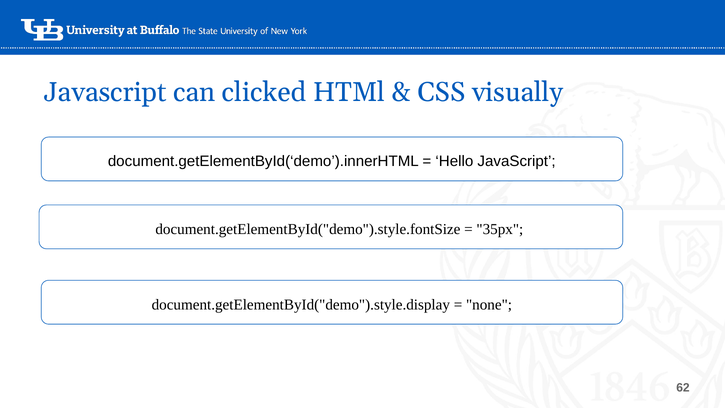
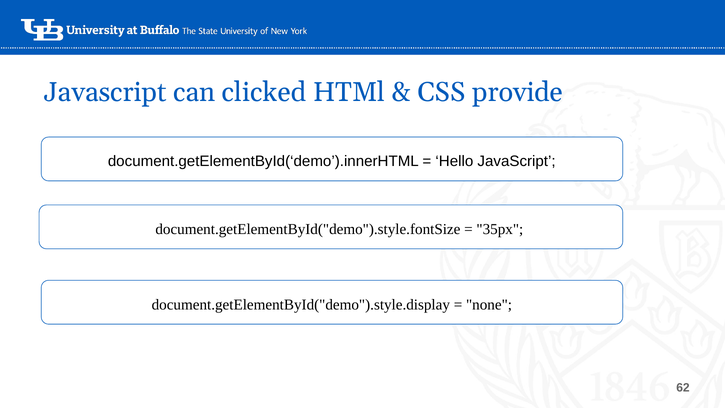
visually: visually -> provide (518, 92)
